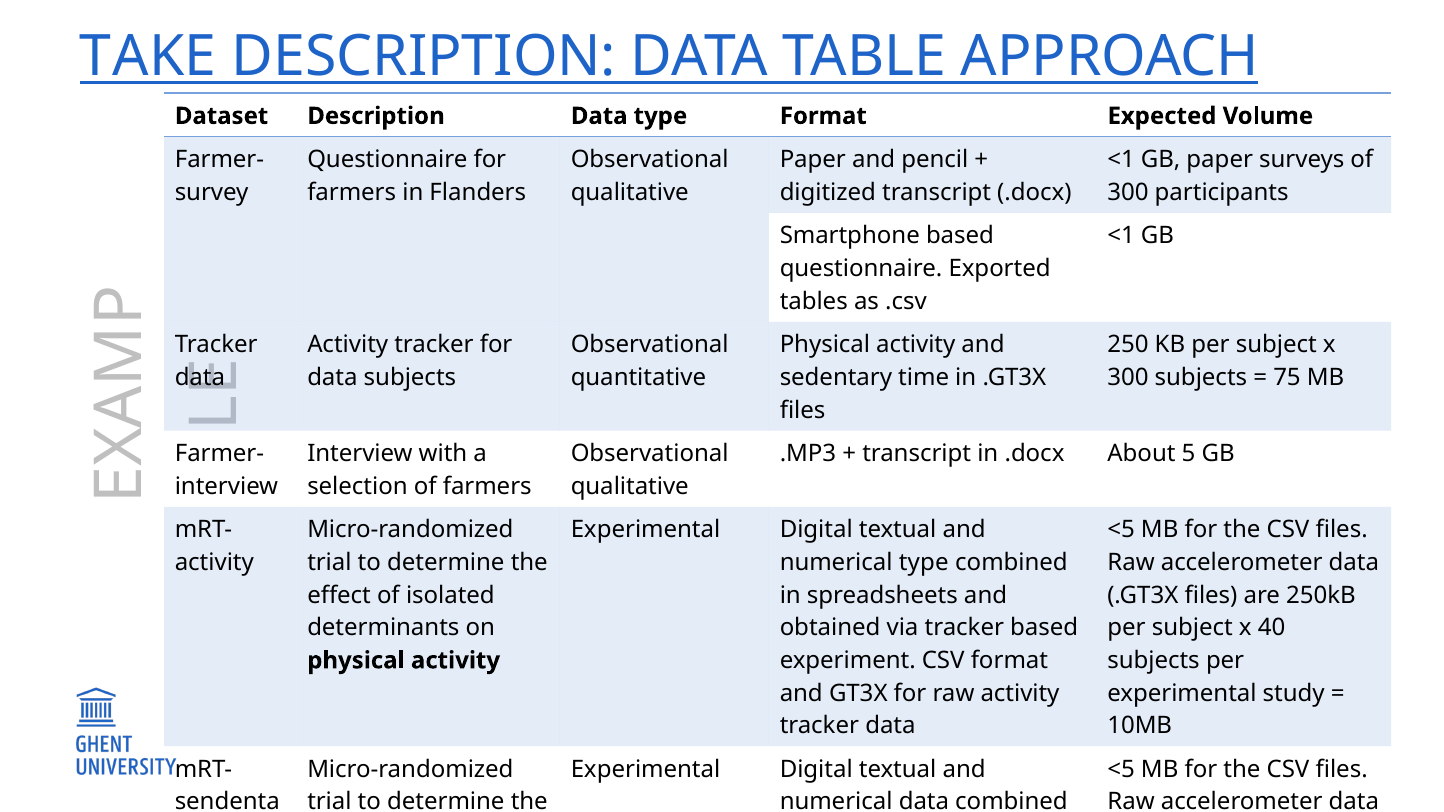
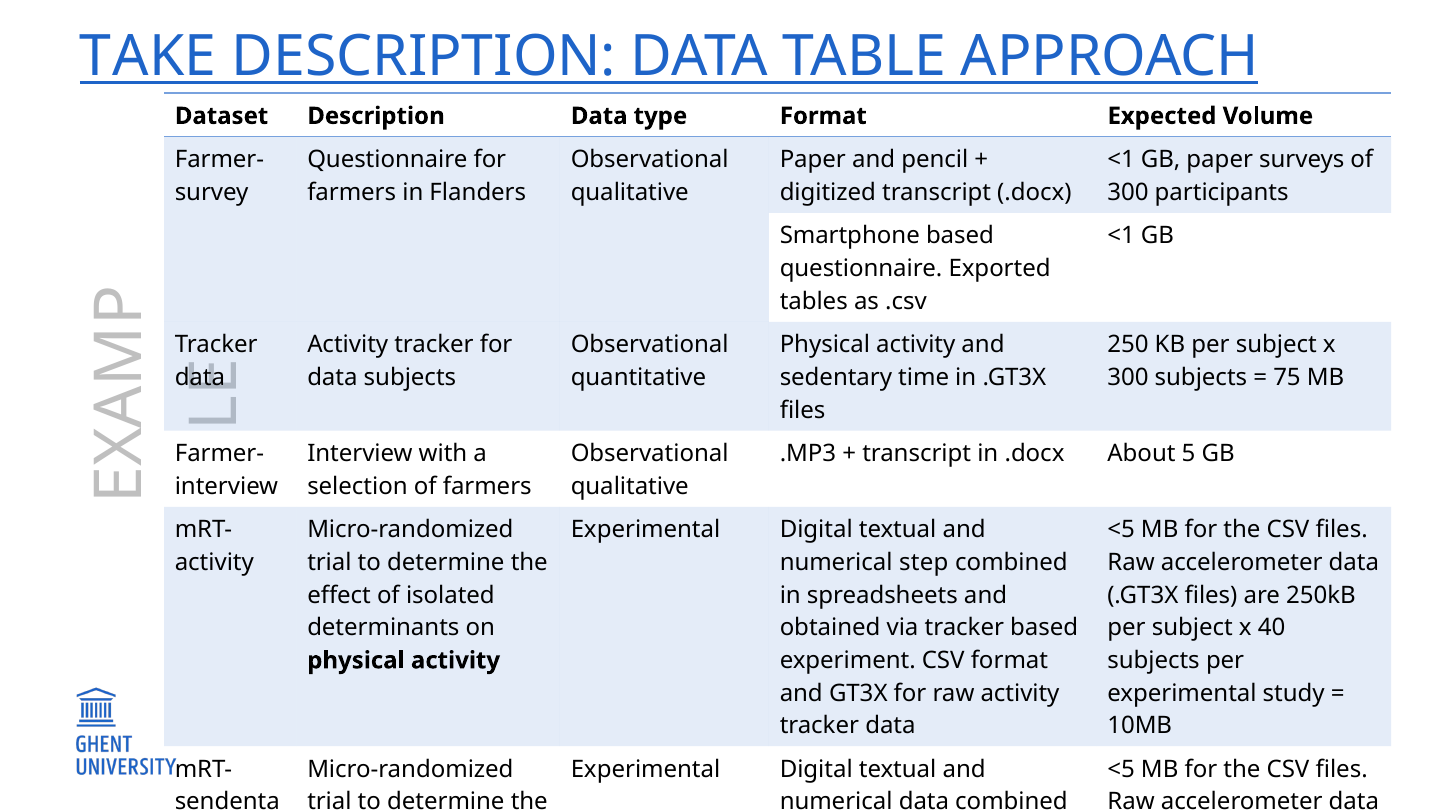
numerical type: type -> step (924, 563)
